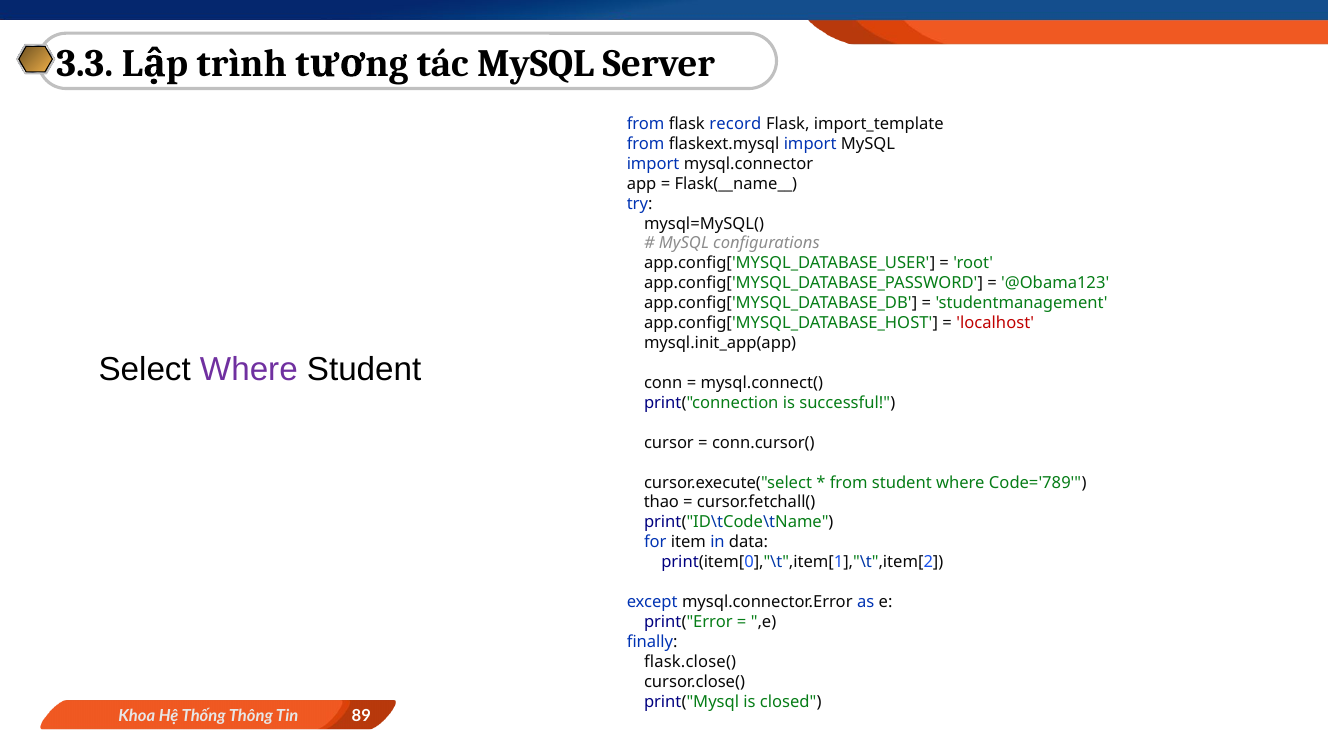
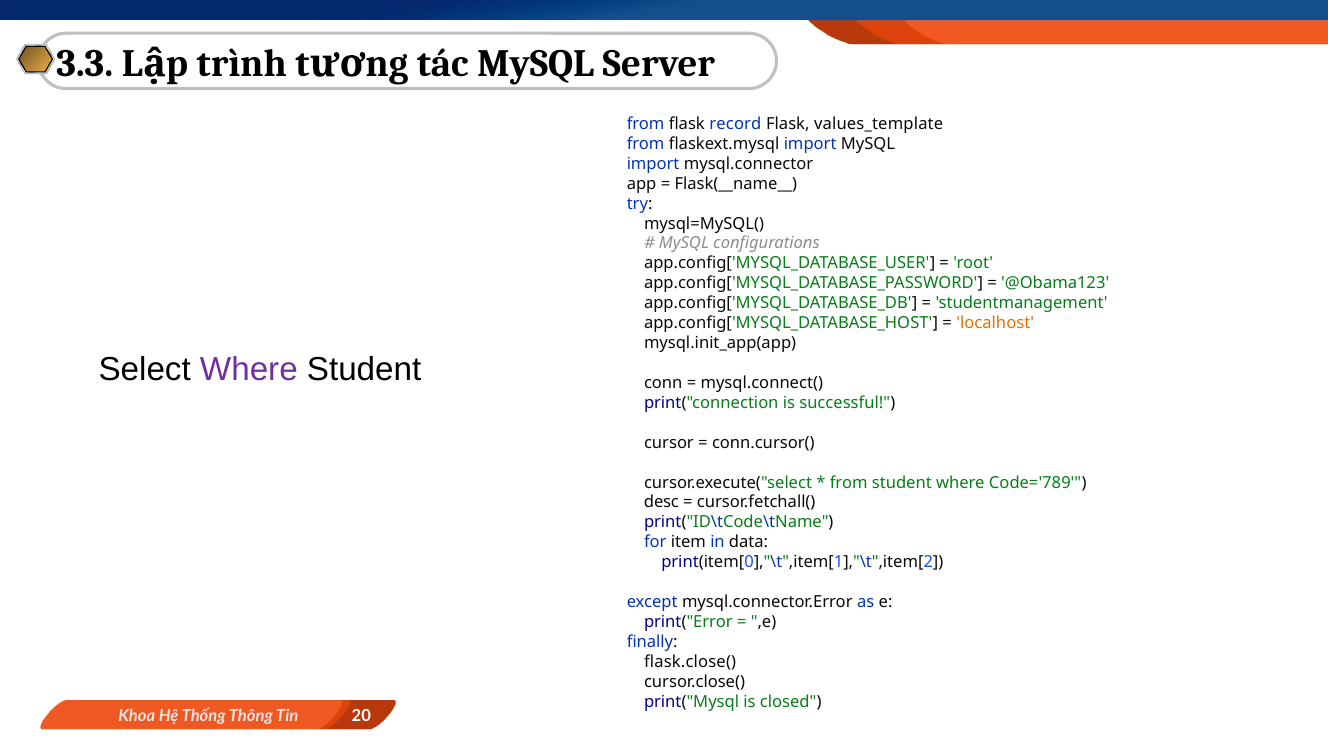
import_template: import_template -> values_template (879, 124)
localhost colour: red -> orange (995, 323)
thao: thao -> desc (661, 502)
89: 89 -> 20 (361, 716)
